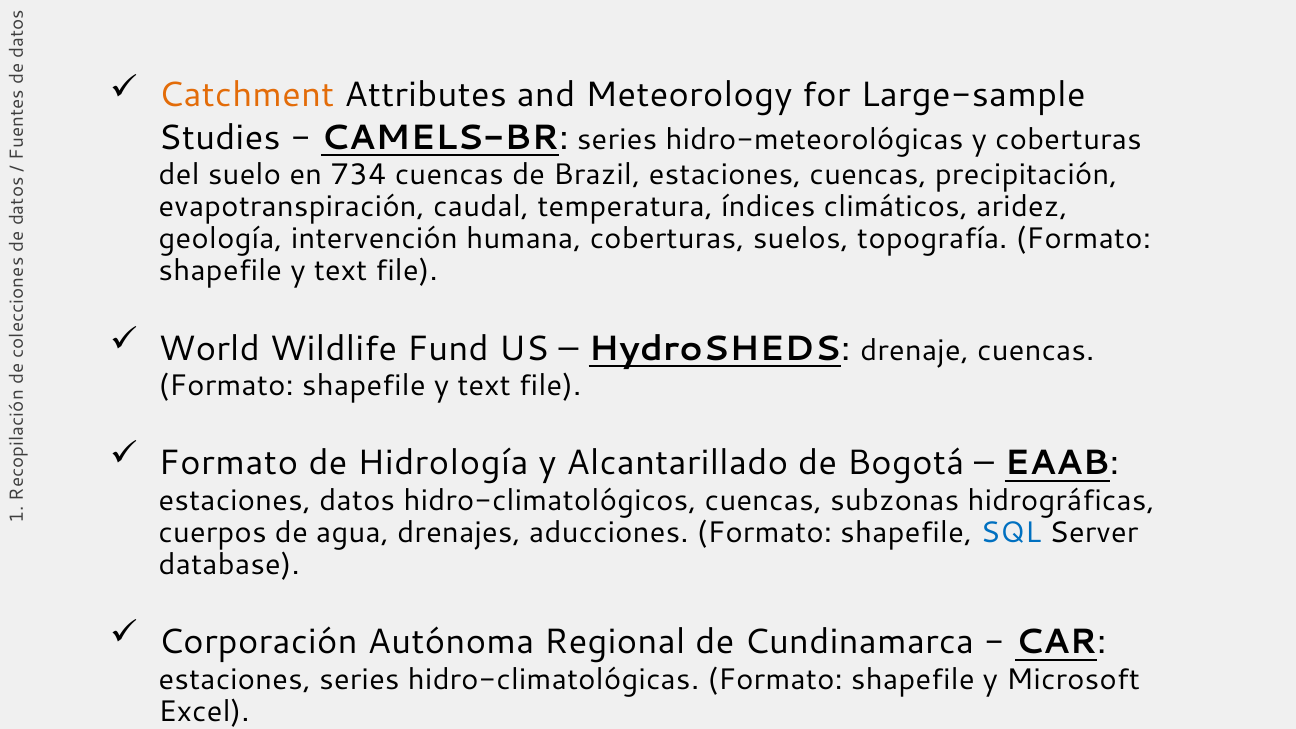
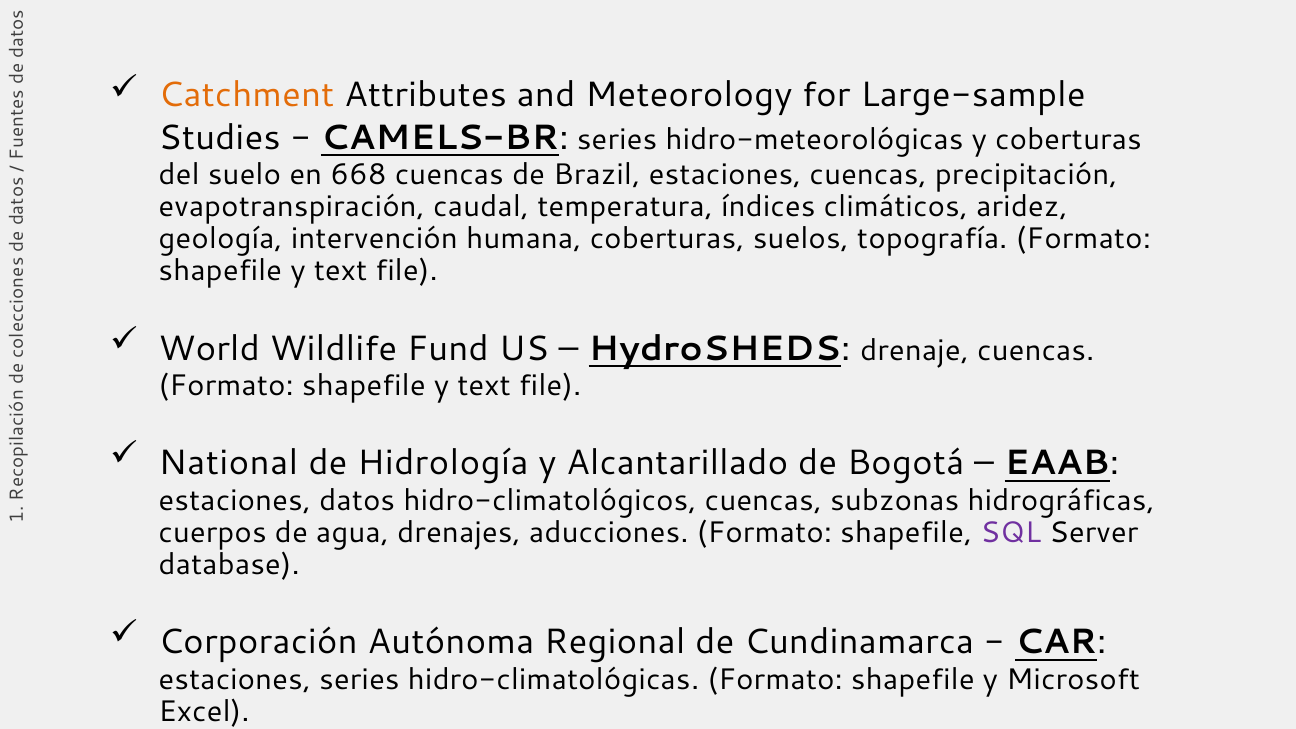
734: 734 -> 668 (359, 175)
Formato: Formato -> National (228, 463)
SQL colour: blue -> purple (1011, 532)
